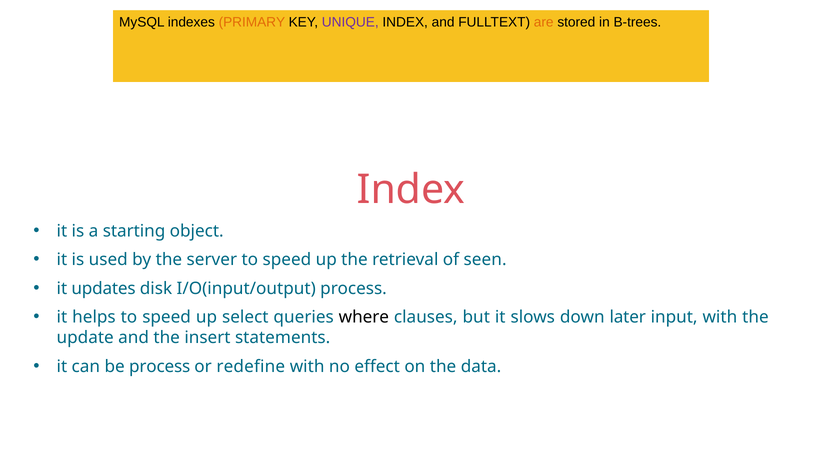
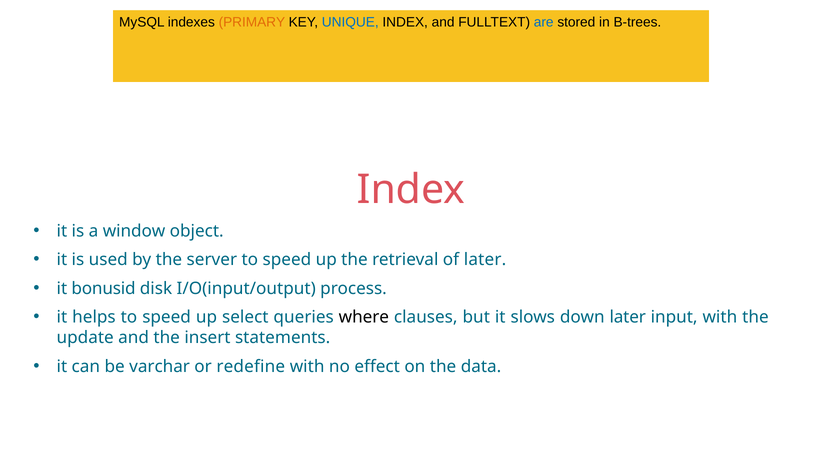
UNIQUE colour: purple -> blue (350, 22)
are colour: orange -> blue (544, 22)
starting: starting -> window (134, 231)
of seen: seen -> later (485, 260)
updates: updates -> bonusid (104, 289)
be process: process -> varchar (160, 367)
